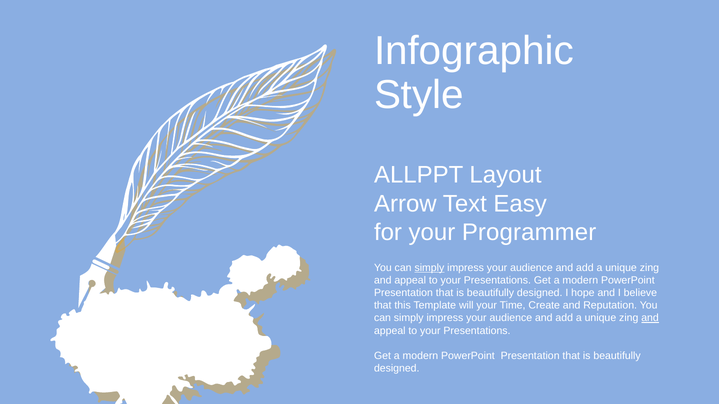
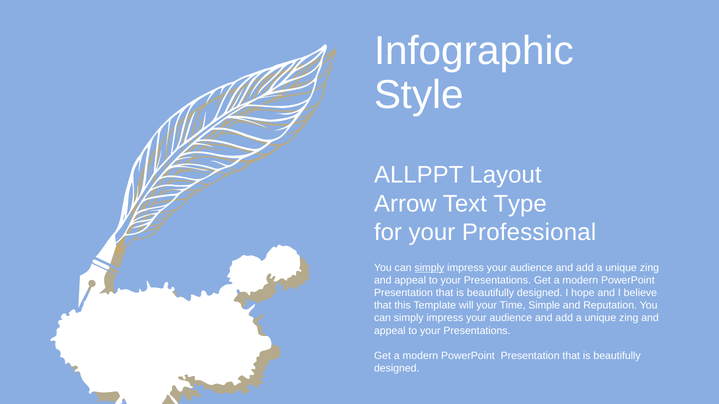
Easy: Easy -> Type (520, 204)
Programmer: Programmer -> Professional (529, 233)
Create: Create -> Simple (544, 306)
and underline: present -> none (650, 318)
